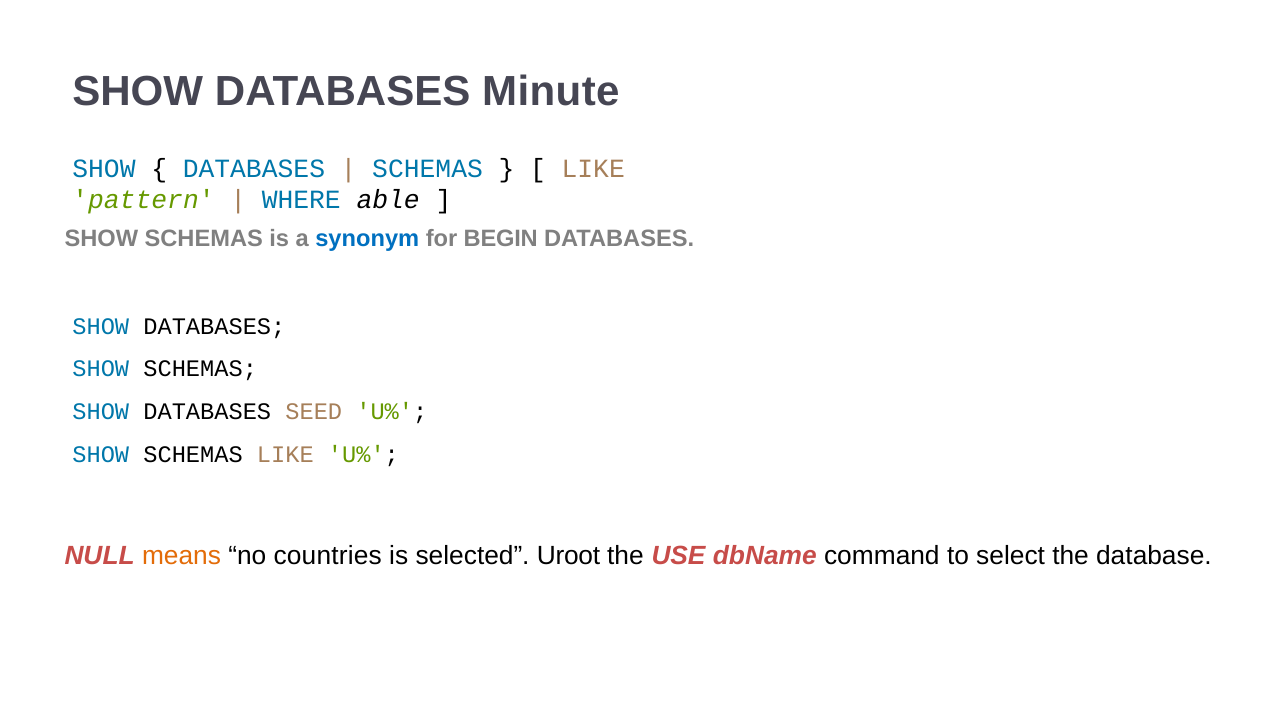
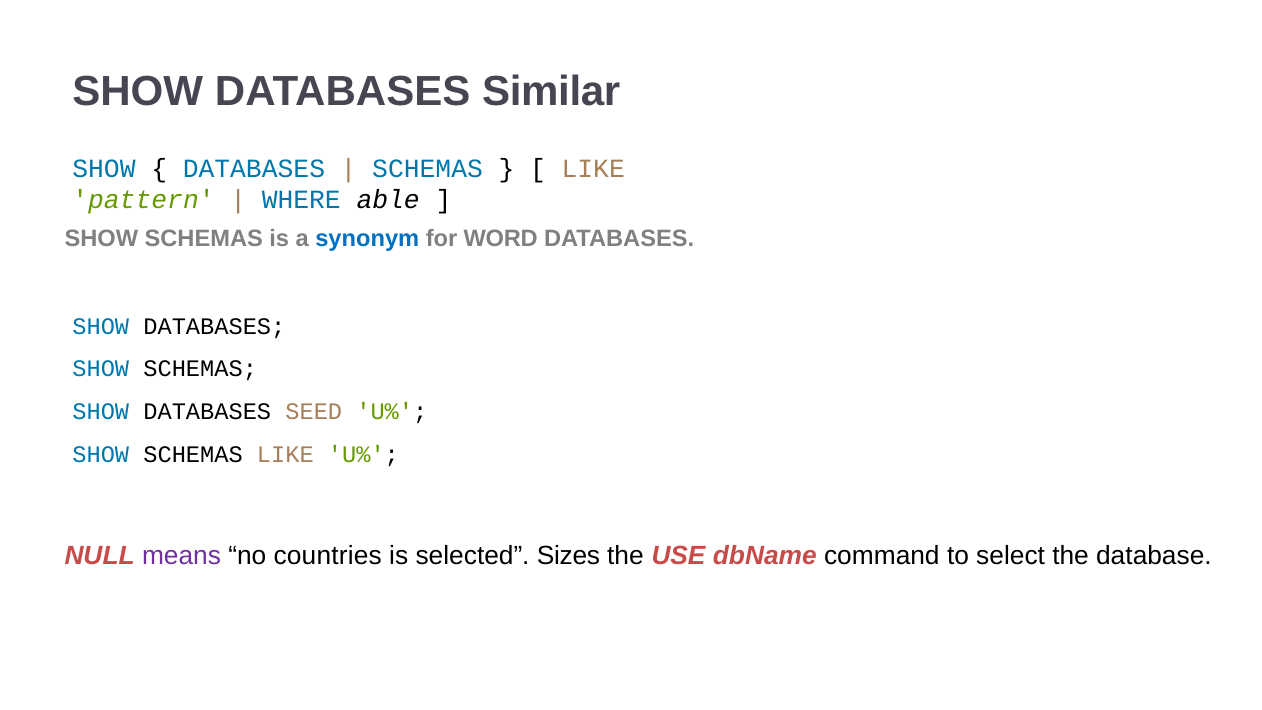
Minute: Minute -> Similar (551, 91)
BEGIN: BEGIN -> WORD (501, 238)
means colour: orange -> purple (182, 555)
Uroot: Uroot -> Sizes (569, 555)
